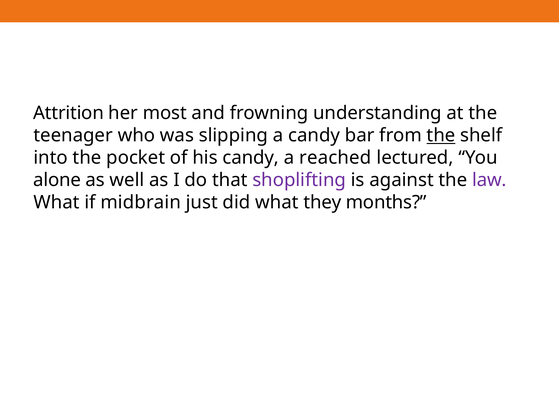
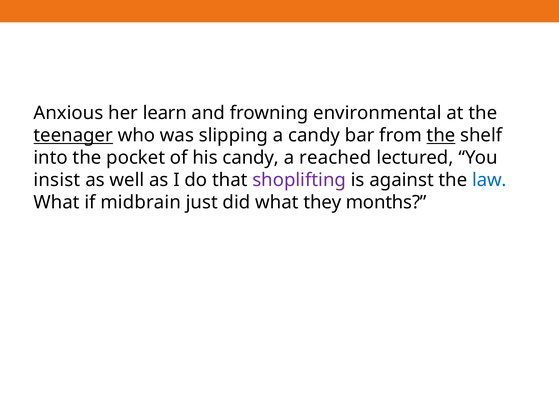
Attrition: Attrition -> Anxious (68, 113)
most: most -> learn (165, 113)
understanding: understanding -> environmental (377, 113)
teenager underline: none -> present (73, 135)
alone: alone -> insist (57, 180)
law colour: purple -> blue (489, 180)
